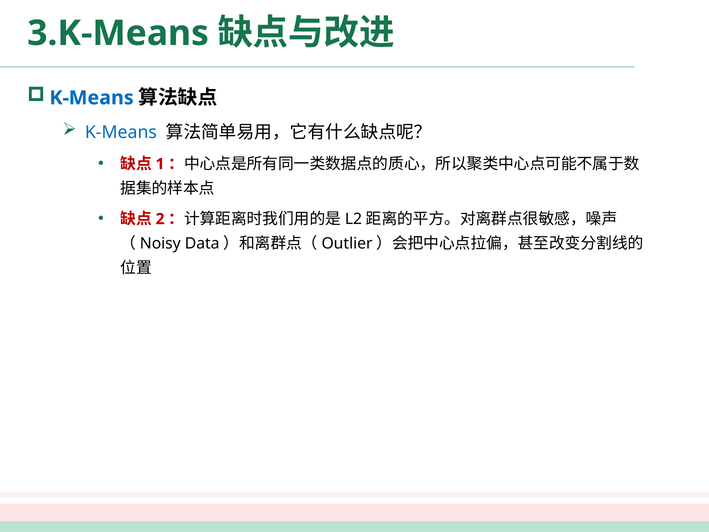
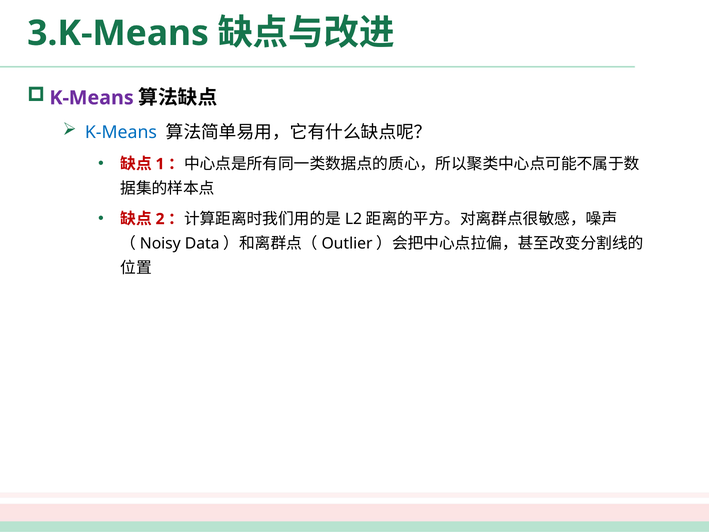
K-Means colour: blue -> purple (92, 98)
